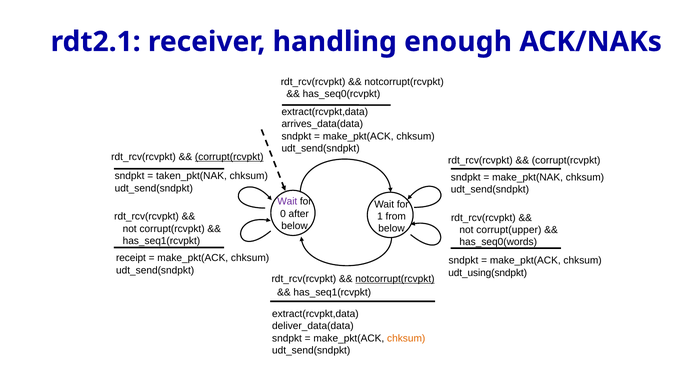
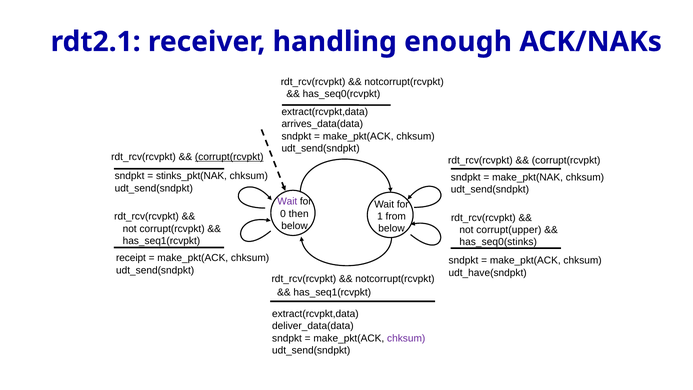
taken_pkt(NAK: taken_pkt(NAK -> stinks_pkt(NAK (191, 176)
after: after -> then (299, 214)
has_seq0(words: has_seq0(words -> has_seq0(stinks (498, 242)
udt_using(sndpkt: udt_using(sndpkt -> udt_have(sndpkt (488, 273)
notcorrupt(rcvpkt underline: present -> none (395, 279)
chksum colour: orange -> purple (406, 338)
